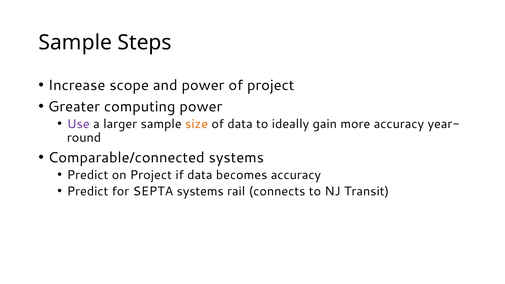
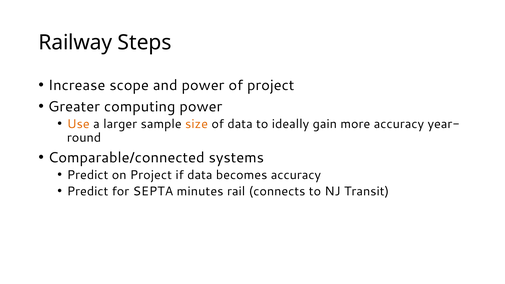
Sample: Sample -> Railway (75, 42)
Use colour: purple -> orange (78, 124)
SEPTA systems: systems -> minutes (200, 191)
